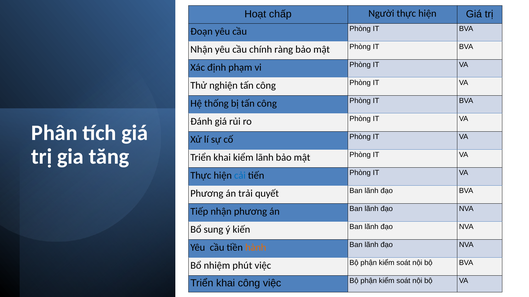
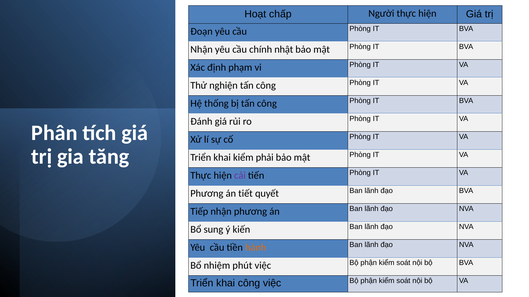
ràng: ràng -> nhật (284, 50)
kiểm lãnh: lãnh -> phải (265, 158)
cải colour: blue -> purple (240, 176)
trải: trải -> tiết (246, 194)
